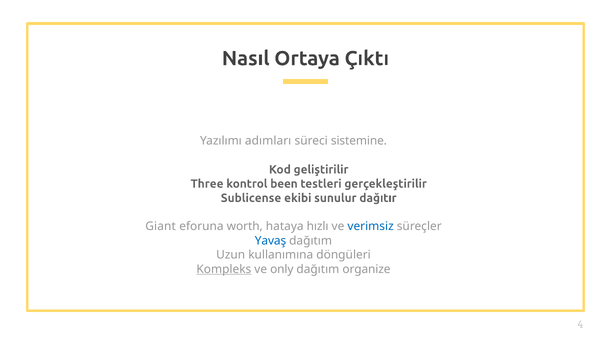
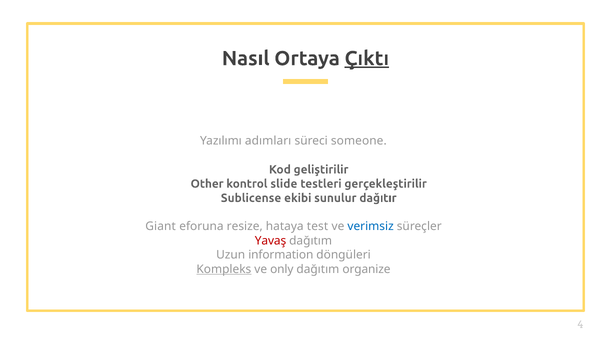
Çıktı underline: none -> present (367, 59)
sistemine: sistemine -> someone (359, 141)
Three: Three -> Other (207, 184)
been: been -> slide (284, 184)
worth: worth -> resize (245, 227)
hızlı: hızlı -> test (318, 227)
Yavaş colour: blue -> red (271, 241)
kullanımına: kullanımına -> information (281, 255)
